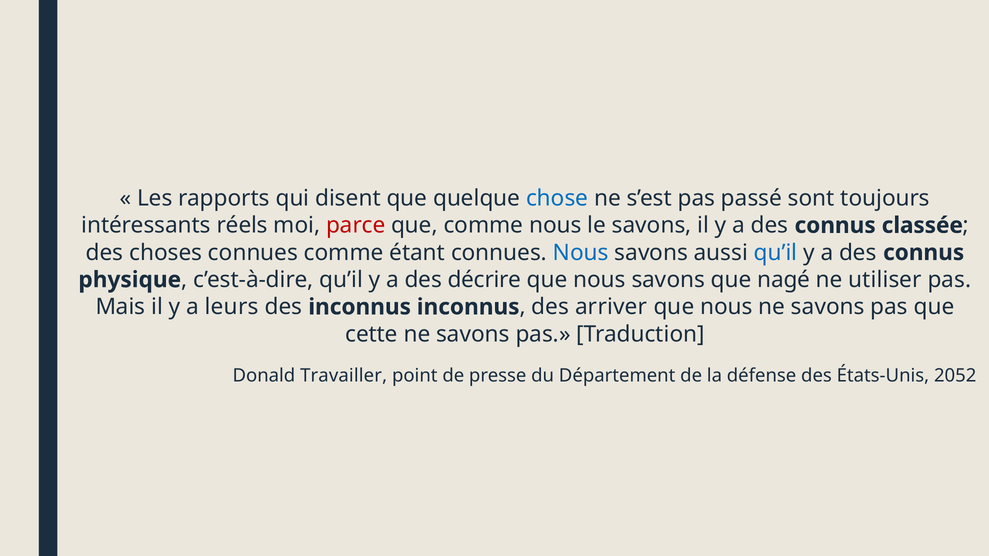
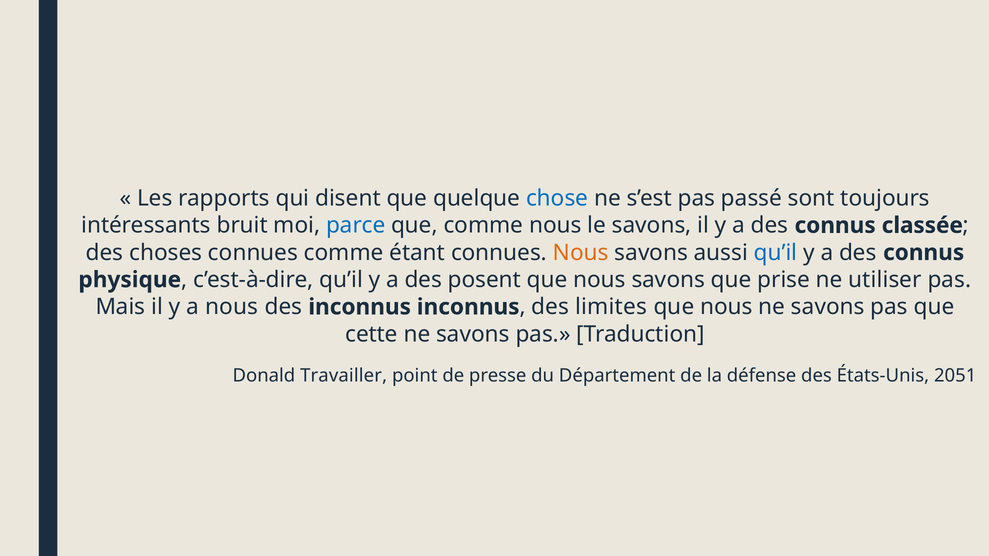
réels: réels -> bruit (242, 226)
parce colour: red -> blue (356, 226)
Nous colour: blue -> orange (581, 253)
décrire: décrire -> posent (484, 280)
nagé: nagé -> prise (784, 280)
a leurs: leurs -> nous (232, 307)
arriver: arriver -> limites (611, 307)
2052: 2052 -> 2051 (955, 376)
